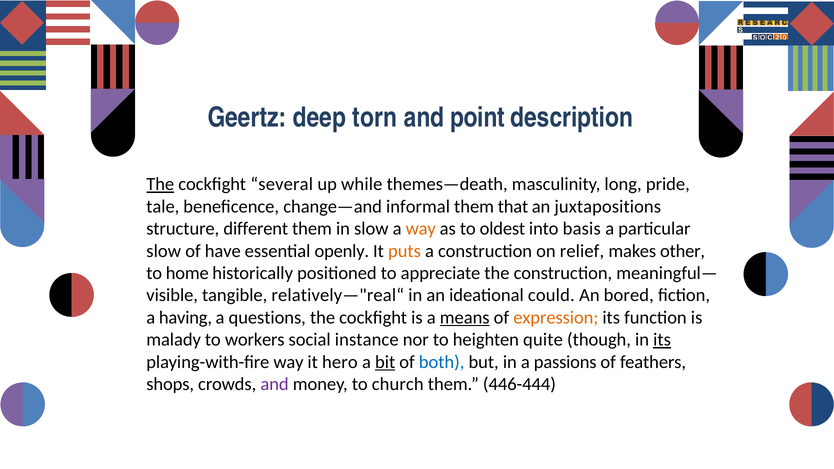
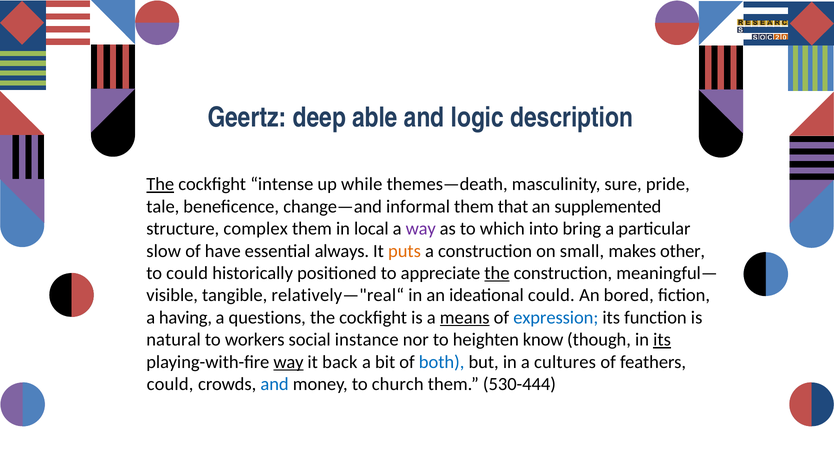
torn: torn -> able (375, 117)
point: point -> logic (477, 117)
several: several -> intense (282, 184)
long: long -> sure (623, 184)
juxtapositions: juxtapositions -> supplemented (608, 207)
different: different -> complex (256, 229)
in slow: slow -> local (371, 229)
way colour: orange -> purple (421, 229)
oldest: oldest -> which (502, 229)
basis: basis -> bring (582, 229)
openly: openly -> always (342, 251)
relief: relief -> small (582, 251)
to home: home -> could (187, 273)
the underline: none -> present (497, 273)
expression colour: orange -> blue (556, 318)
malady: malady -> natural (174, 340)
quite: quite -> know (543, 340)
way underline: none -> present (288, 362)
hero: hero -> back (340, 362)
bit underline: present -> none (385, 362)
passions: passions -> cultures (565, 362)
shops: shops -> could (170, 384)
and colour: purple -> blue (275, 384)
446-444: 446-444 -> 530-444 (519, 384)
